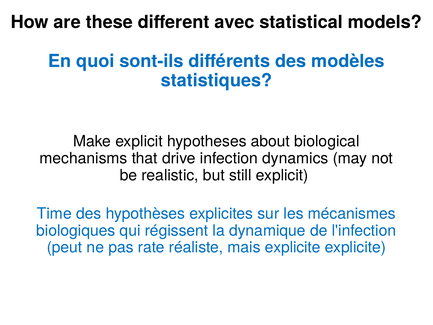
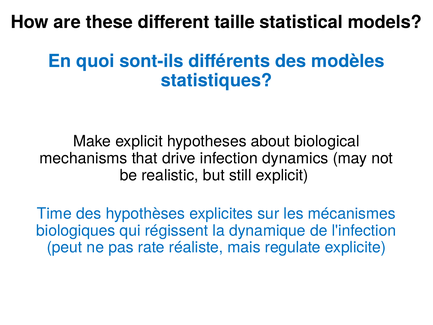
avec: avec -> taille (235, 22)
mais explicite: explicite -> regulate (293, 247)
